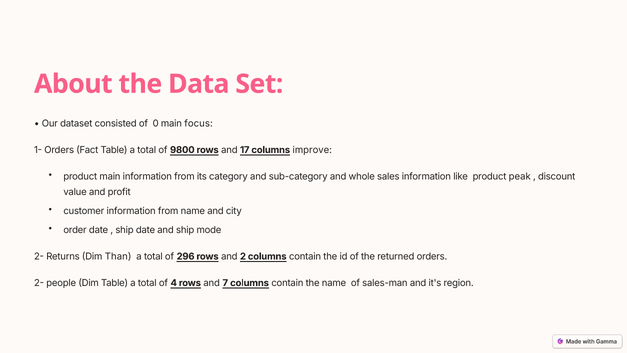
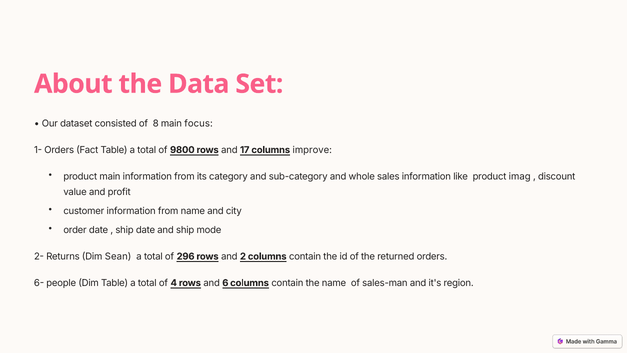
0: 0 -> 8 (156, 123)
peak: peak -> imag (520, 176)
Than: Than -> Sean (118, 256)
2-: 2- -> 6- (39, 283)
7: 7 -> 6 (225, 283)
